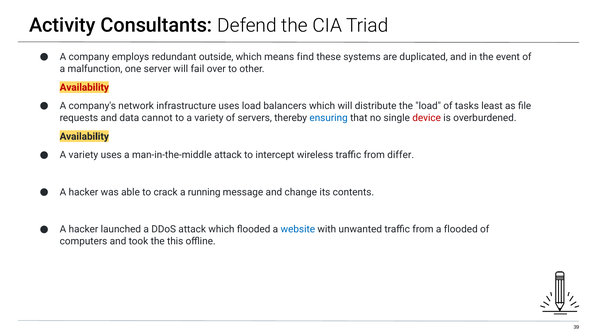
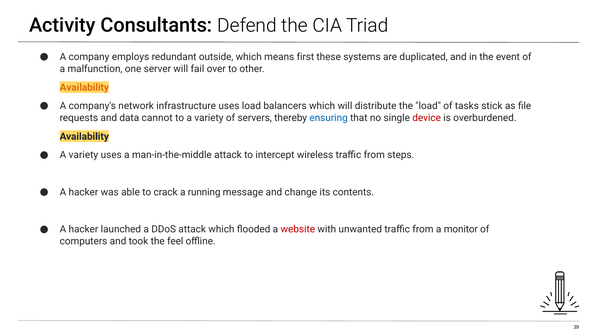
find: find -> first (305, 57)
Availability colour: red -> orange (84, 87)
least: least -> stick (492, 106)
differ: differ -> steps (401, 155)
website colour: blue -> red (298, 229)
a flooded: flooded -> monitor (461, 229)
this: this -> feel (175, 241)
